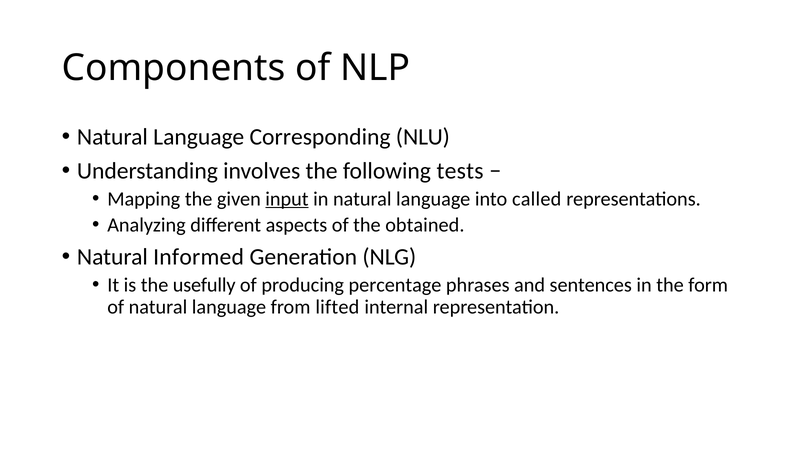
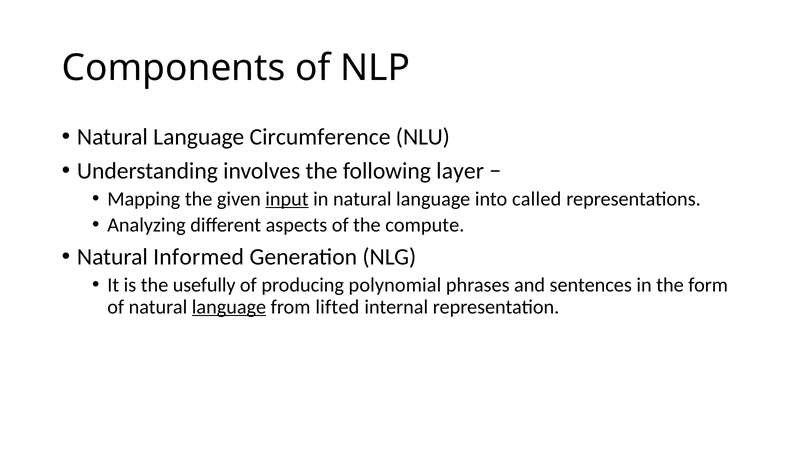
Corresponding: Corresponding -> Circumference (320, 137)
tests: tests -> layer (460, 171)
obtained: obtained -> compute (425, 225)
percentage: percentage -> polynomial (395, 285)
language underline: none -> present (229, 307)
